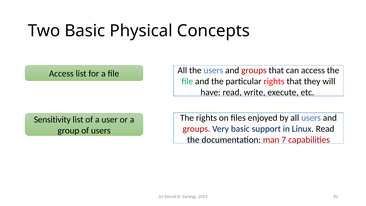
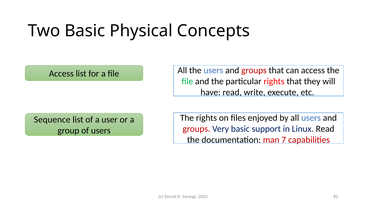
Sensitivity: Sensitivity -> Sequence (52, 119)
